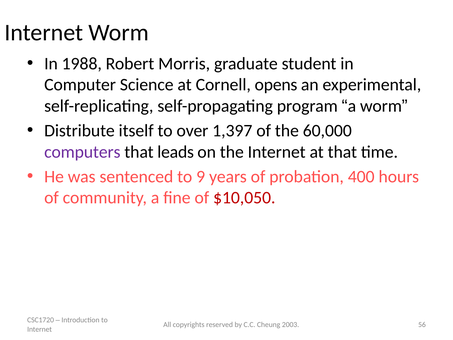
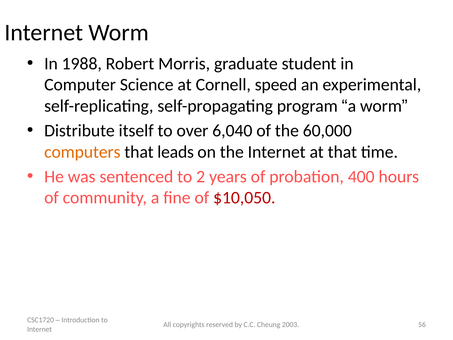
opens: opens -> speed (276, 85)
1,397: 1,397 -> 6,040 (232, 131)
computers colour: purple -> orange (82, 152)
9: 9 -> 2 (201, 176)
